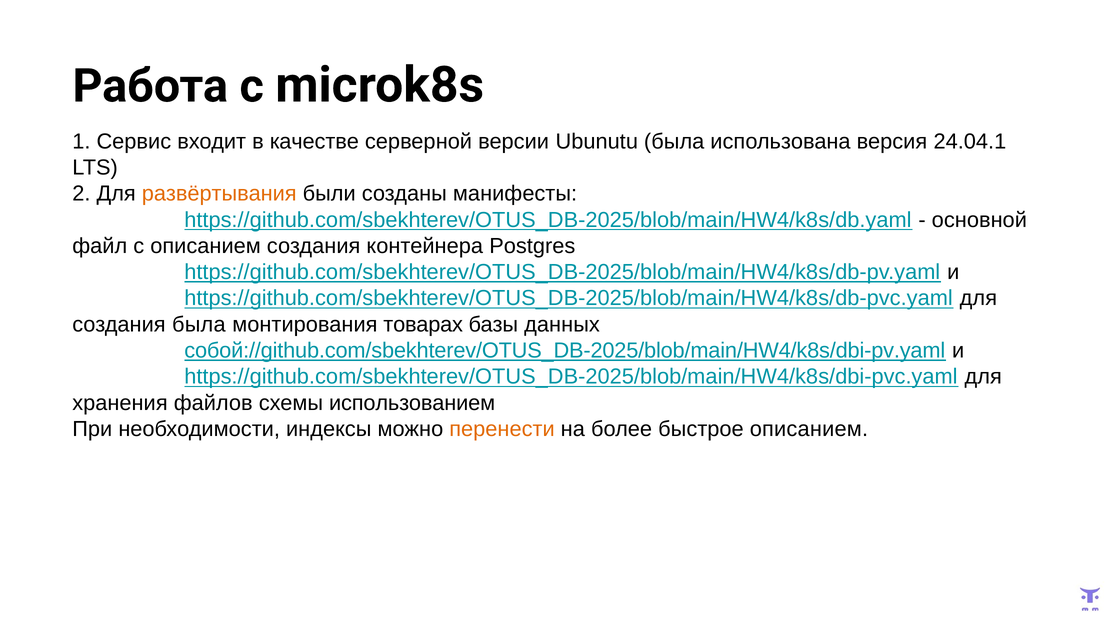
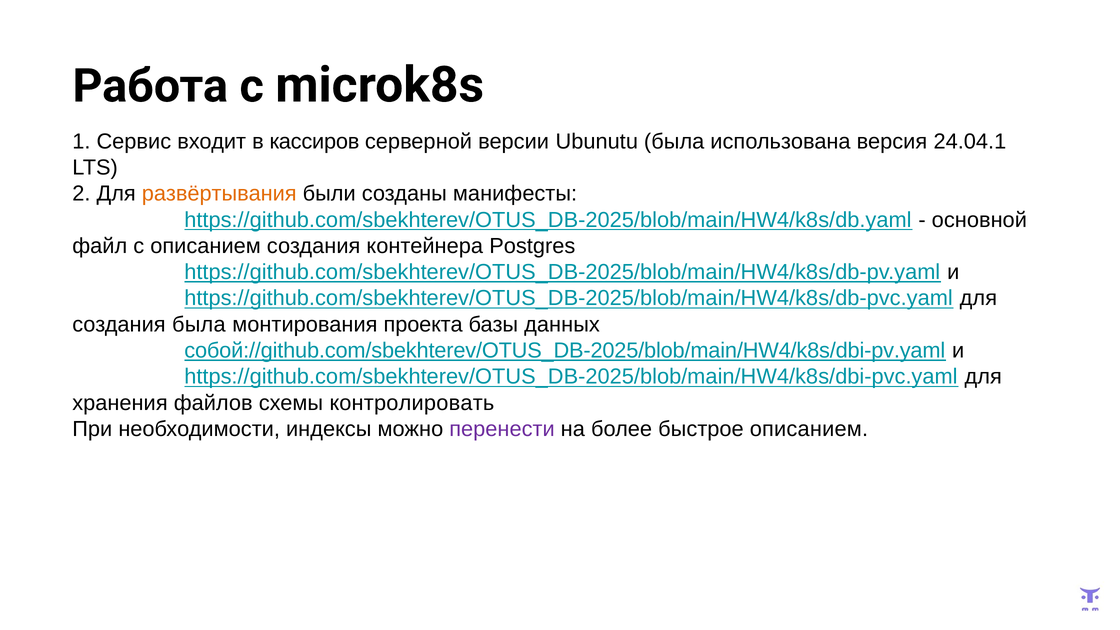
качестве: качестве -> кассиров (314, 141)
товарах: товарах -> проекта (423, 324)
использованием: использованием -> контролировать (412, 403)
перенести colour: orange -> purple (502, 429)
